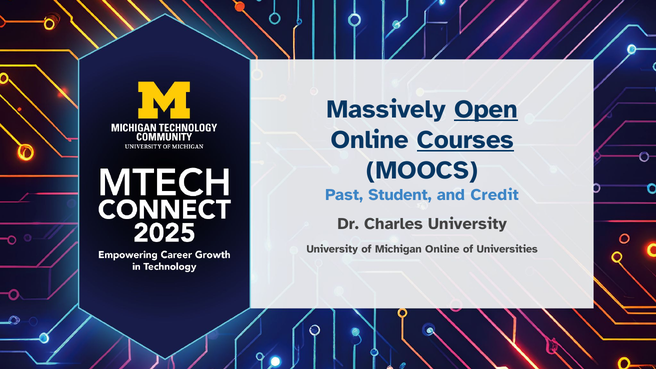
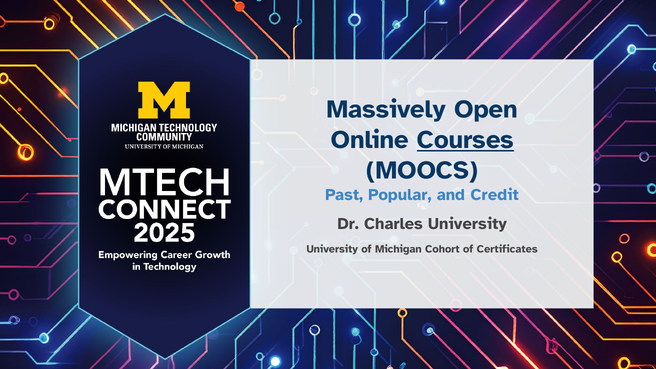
Open underline: present -> none (486, 109)
Student: Student -> Popular (400, 195)
Michigan Online: Online -> Cohort (442, 249)
Universities: Universities -> Certificates (507, 249)
